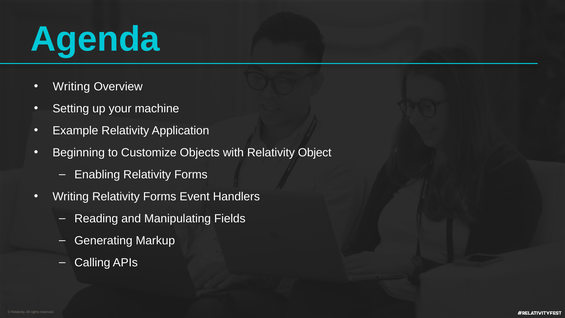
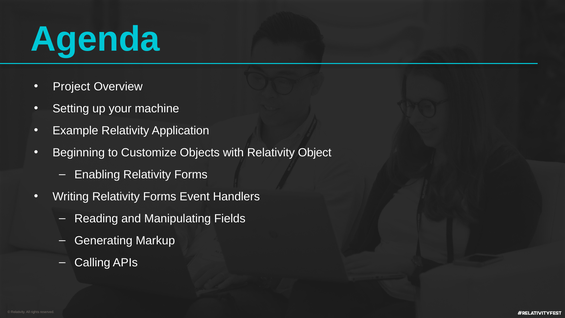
Writing: Writing -> Project (71, 87)
